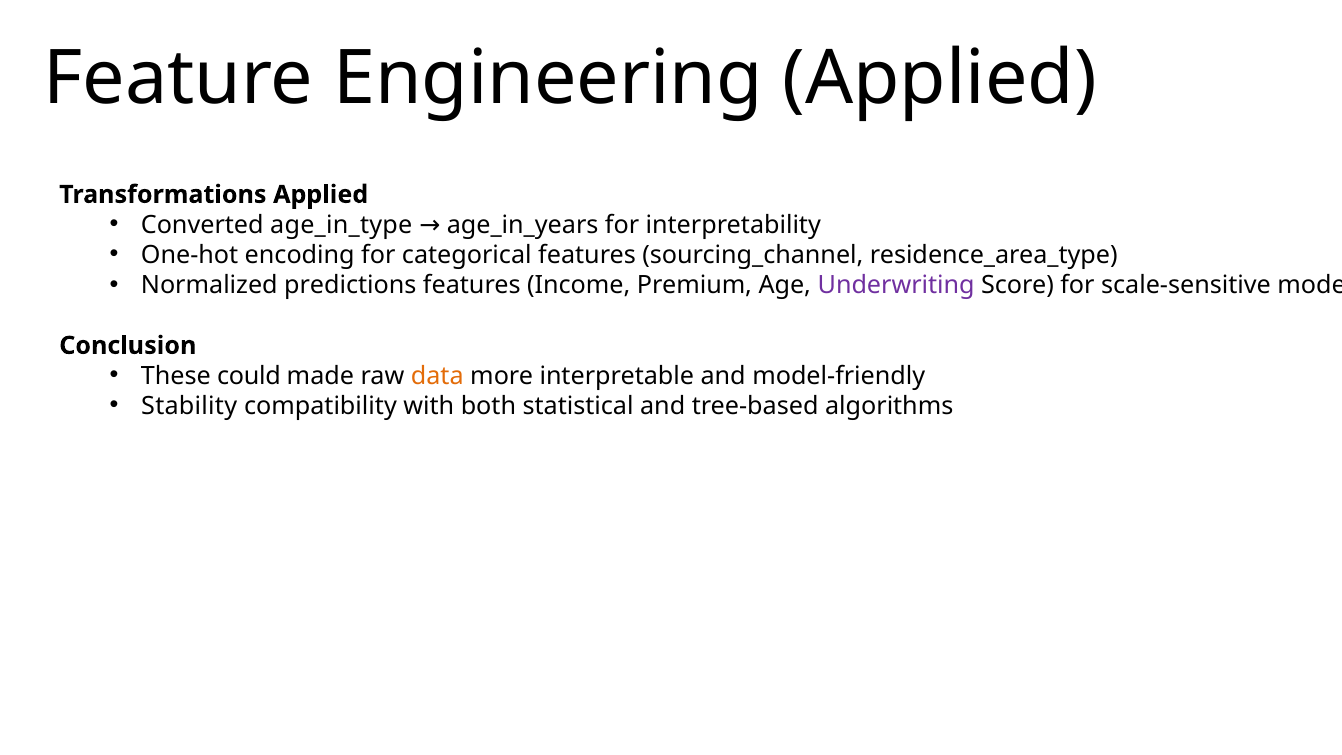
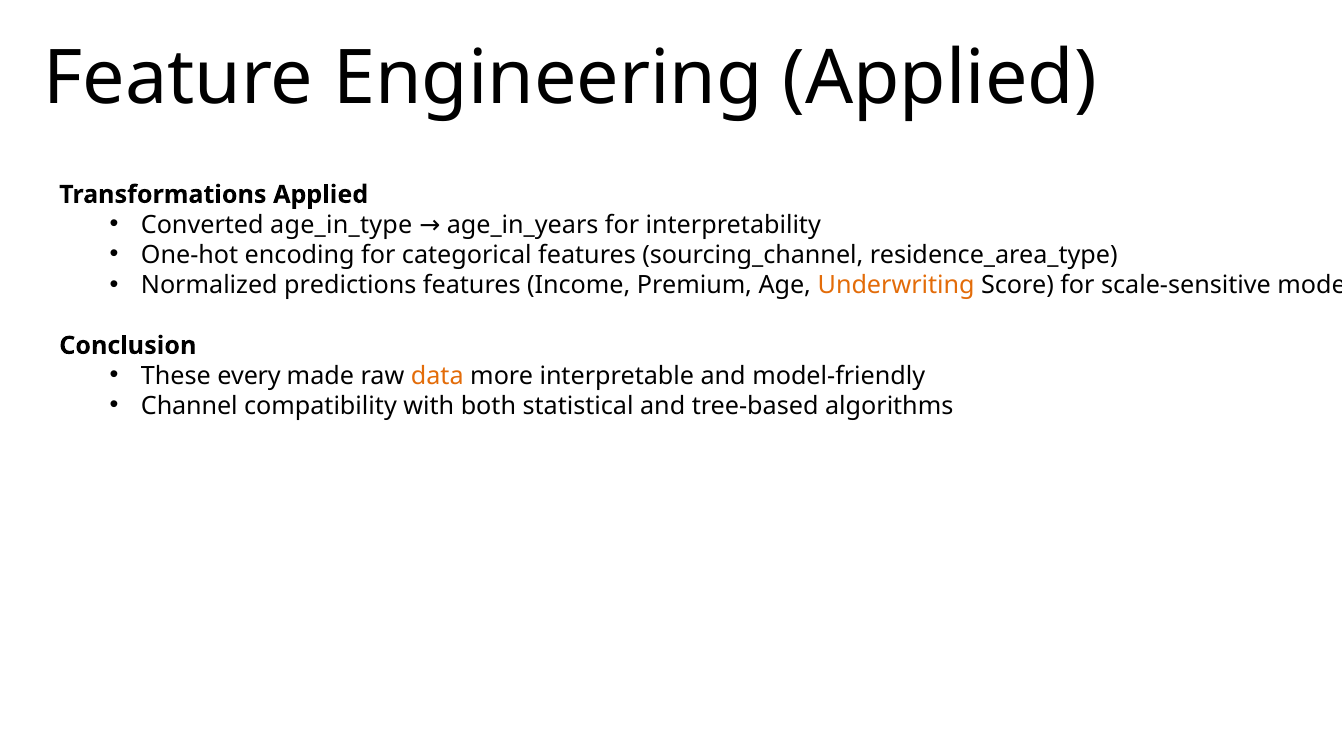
Underwriting colour: purple -> orange (896, 285)
could: could -> every (249, 376)
Stability: Stability -> Channel (189, 406)
